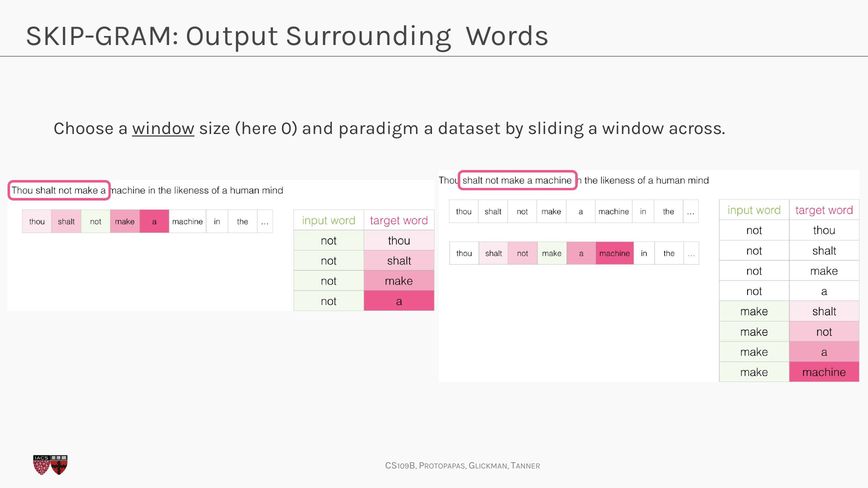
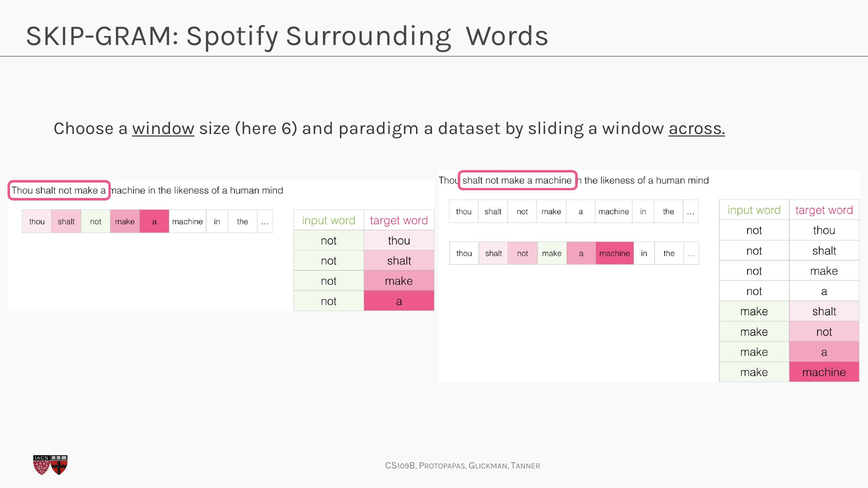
Output: Output -> Spotify (232, 36)
0: 0 -> 6 (290, 128)
across underline: none -> present (697, 128)
